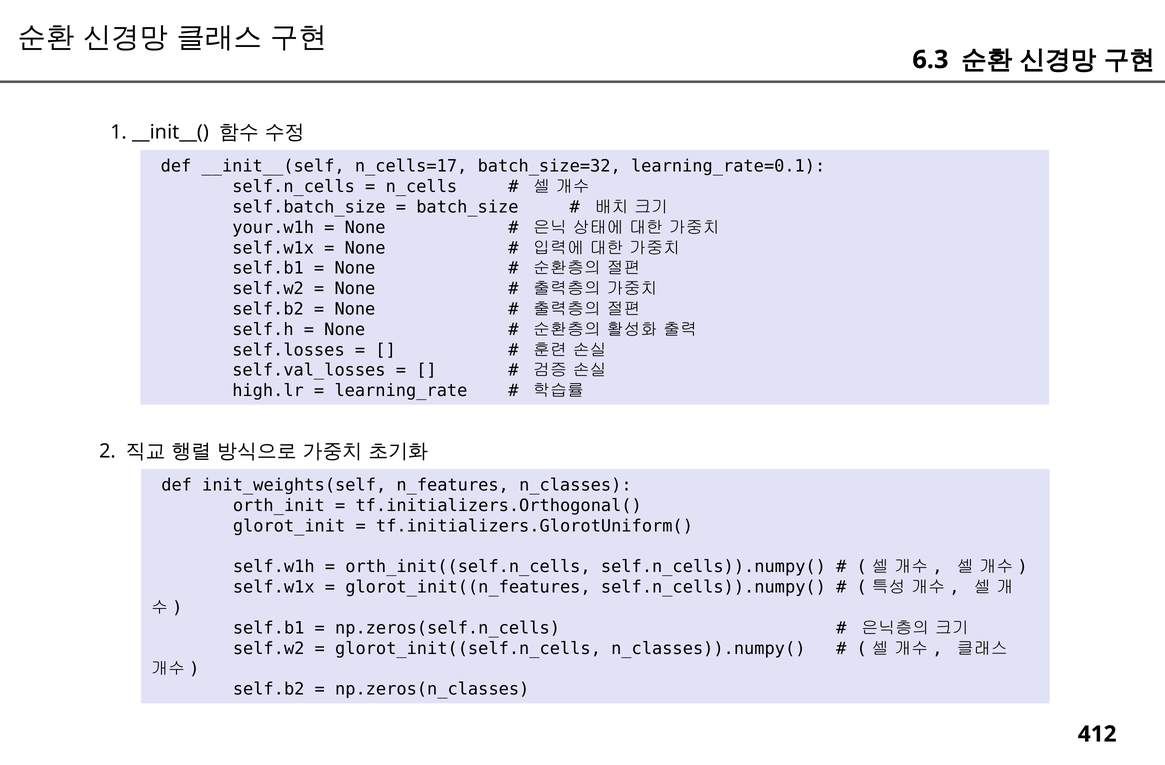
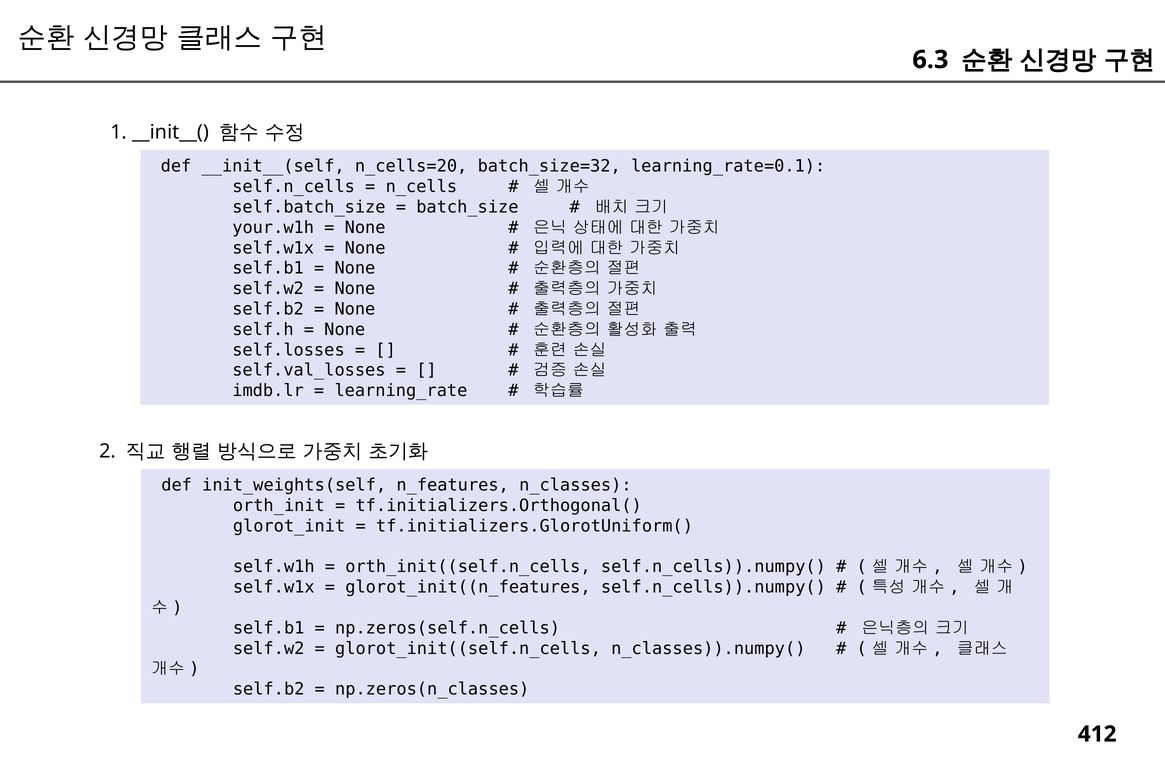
n_cells=17: n_cells=17 -> n_cells=20 (411, 166)
high.lr: high.lr -> imdb.lr (268, 391)
